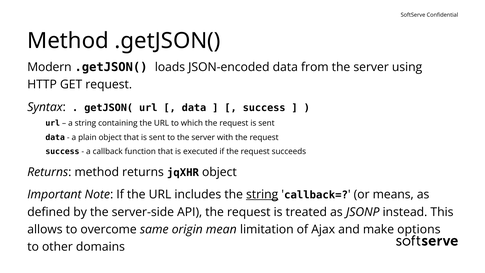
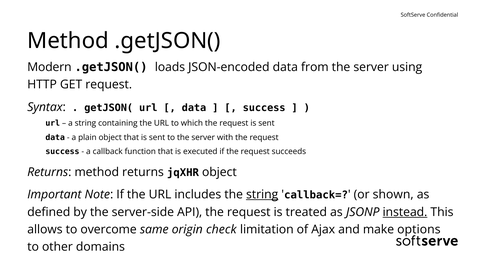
means: means -> shown (393, 194)
instead underline: none -> present (405, 212)
mean: mean -> check (221, 229)
